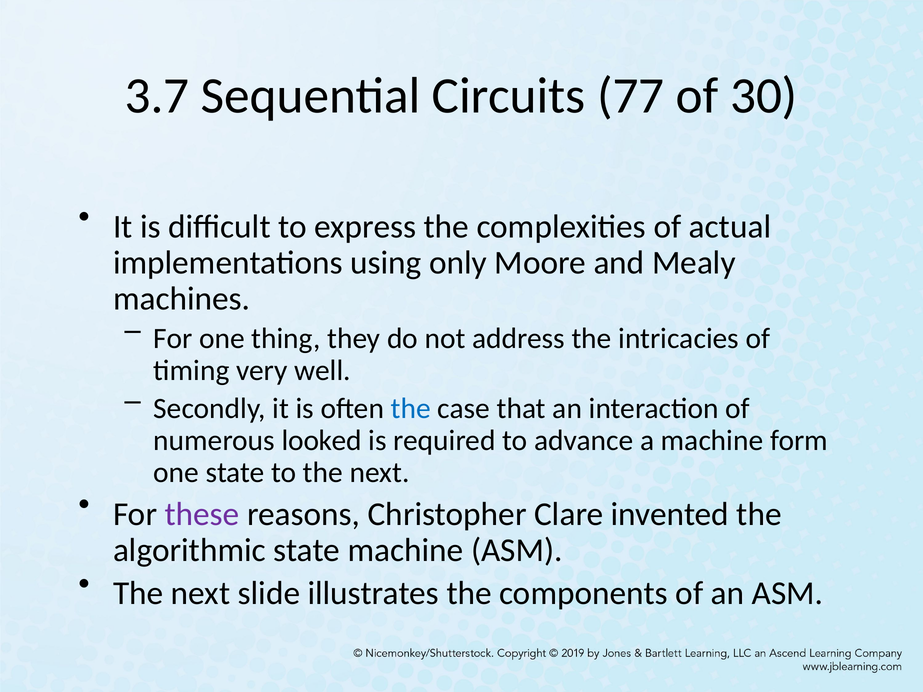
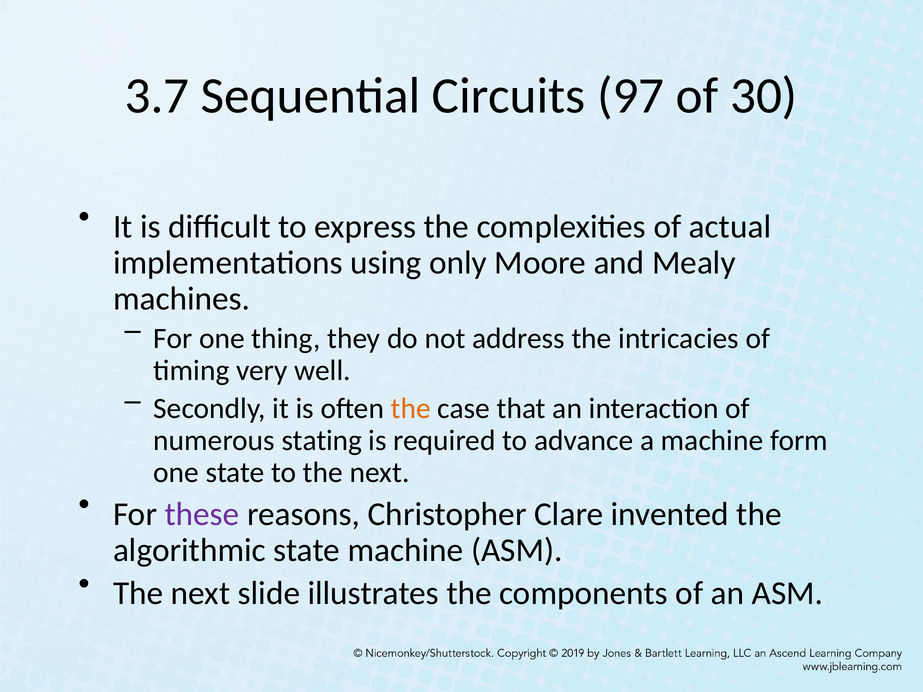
77: 77 -> 97 (631, 96)
the colour: blue -> orange (411, 409)
looked: looked -> stating (322, 441)
